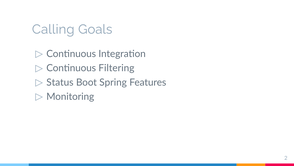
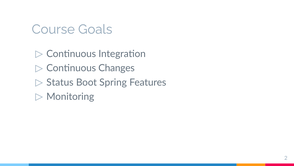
Calling: Calling -> Course (53, 29)
Filtering: Filtering -> Changes (117, 68)
